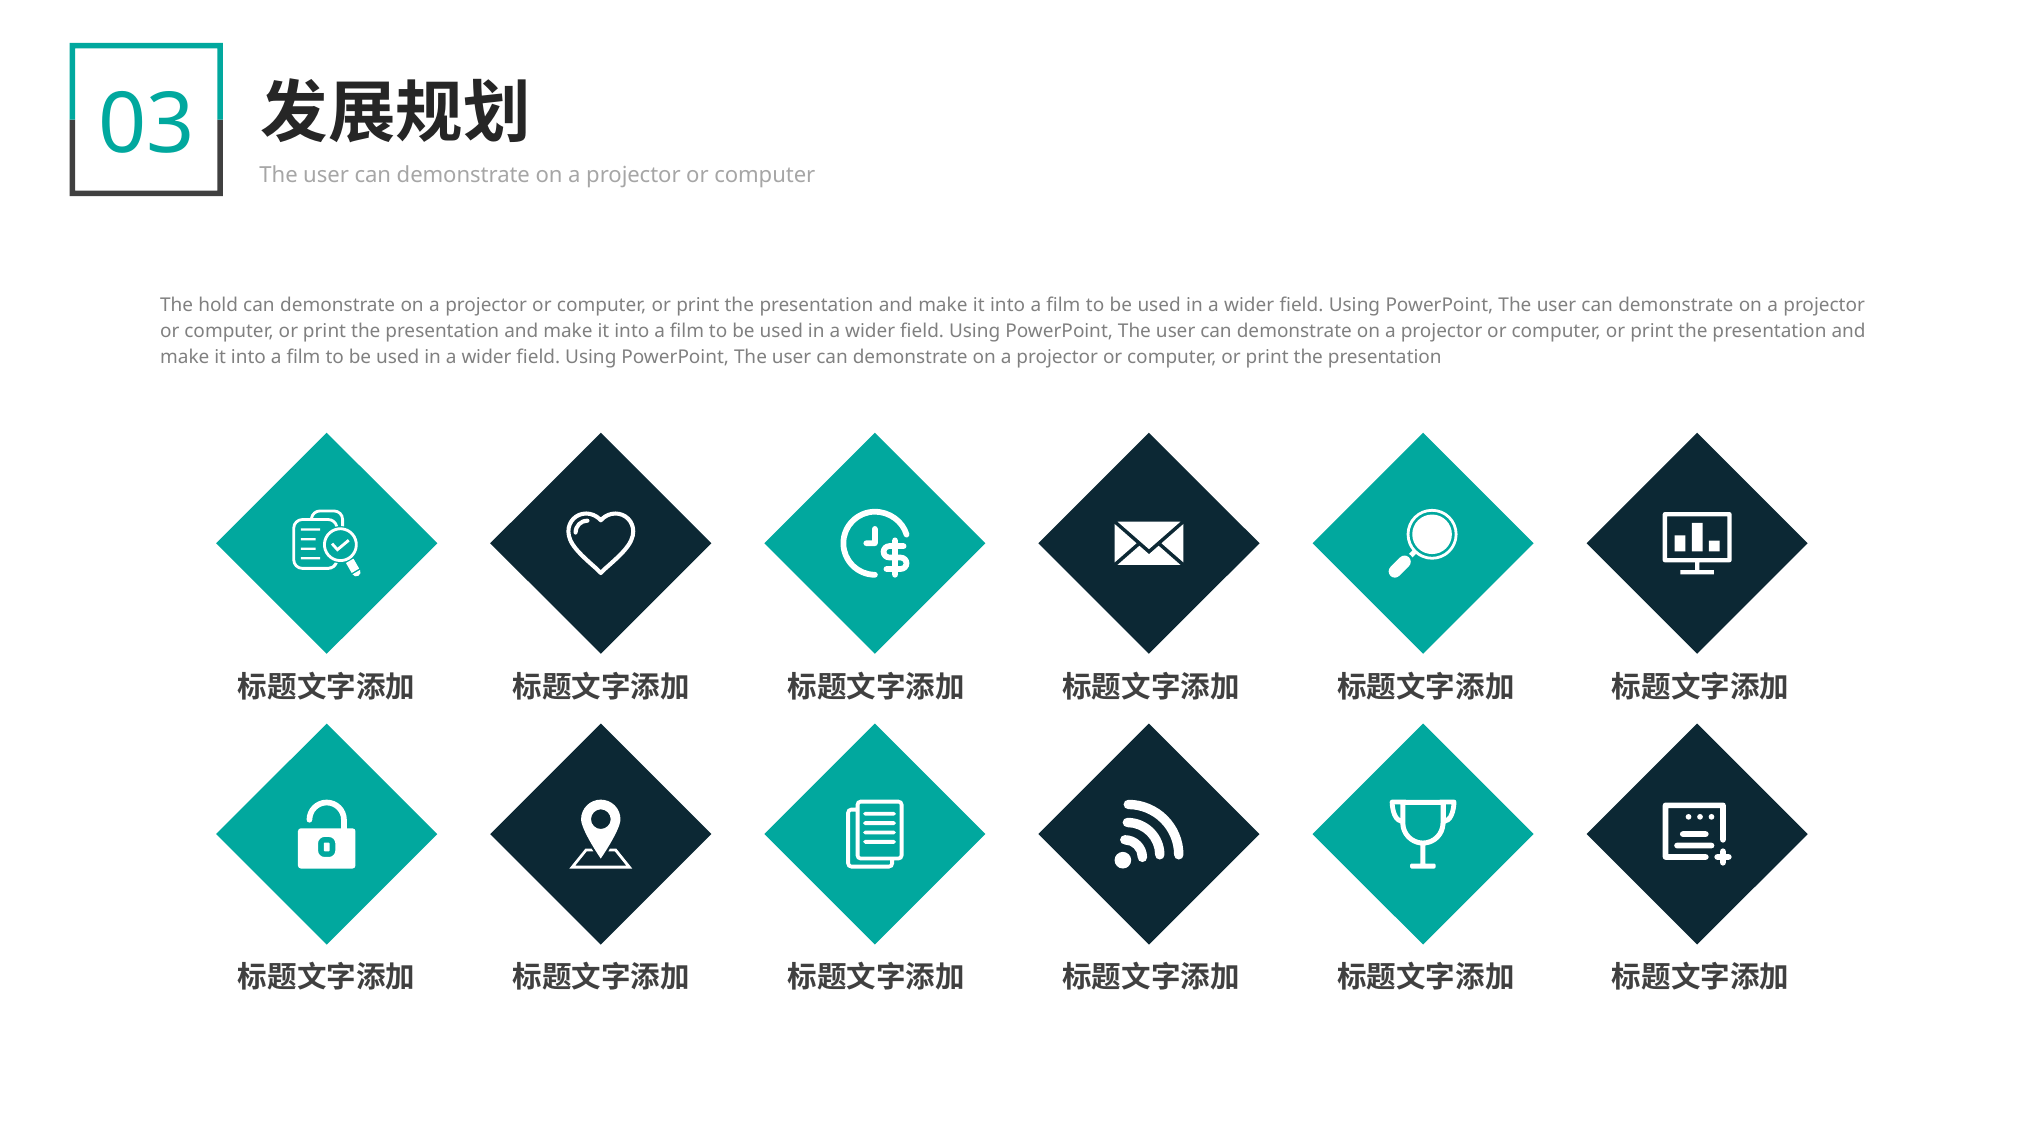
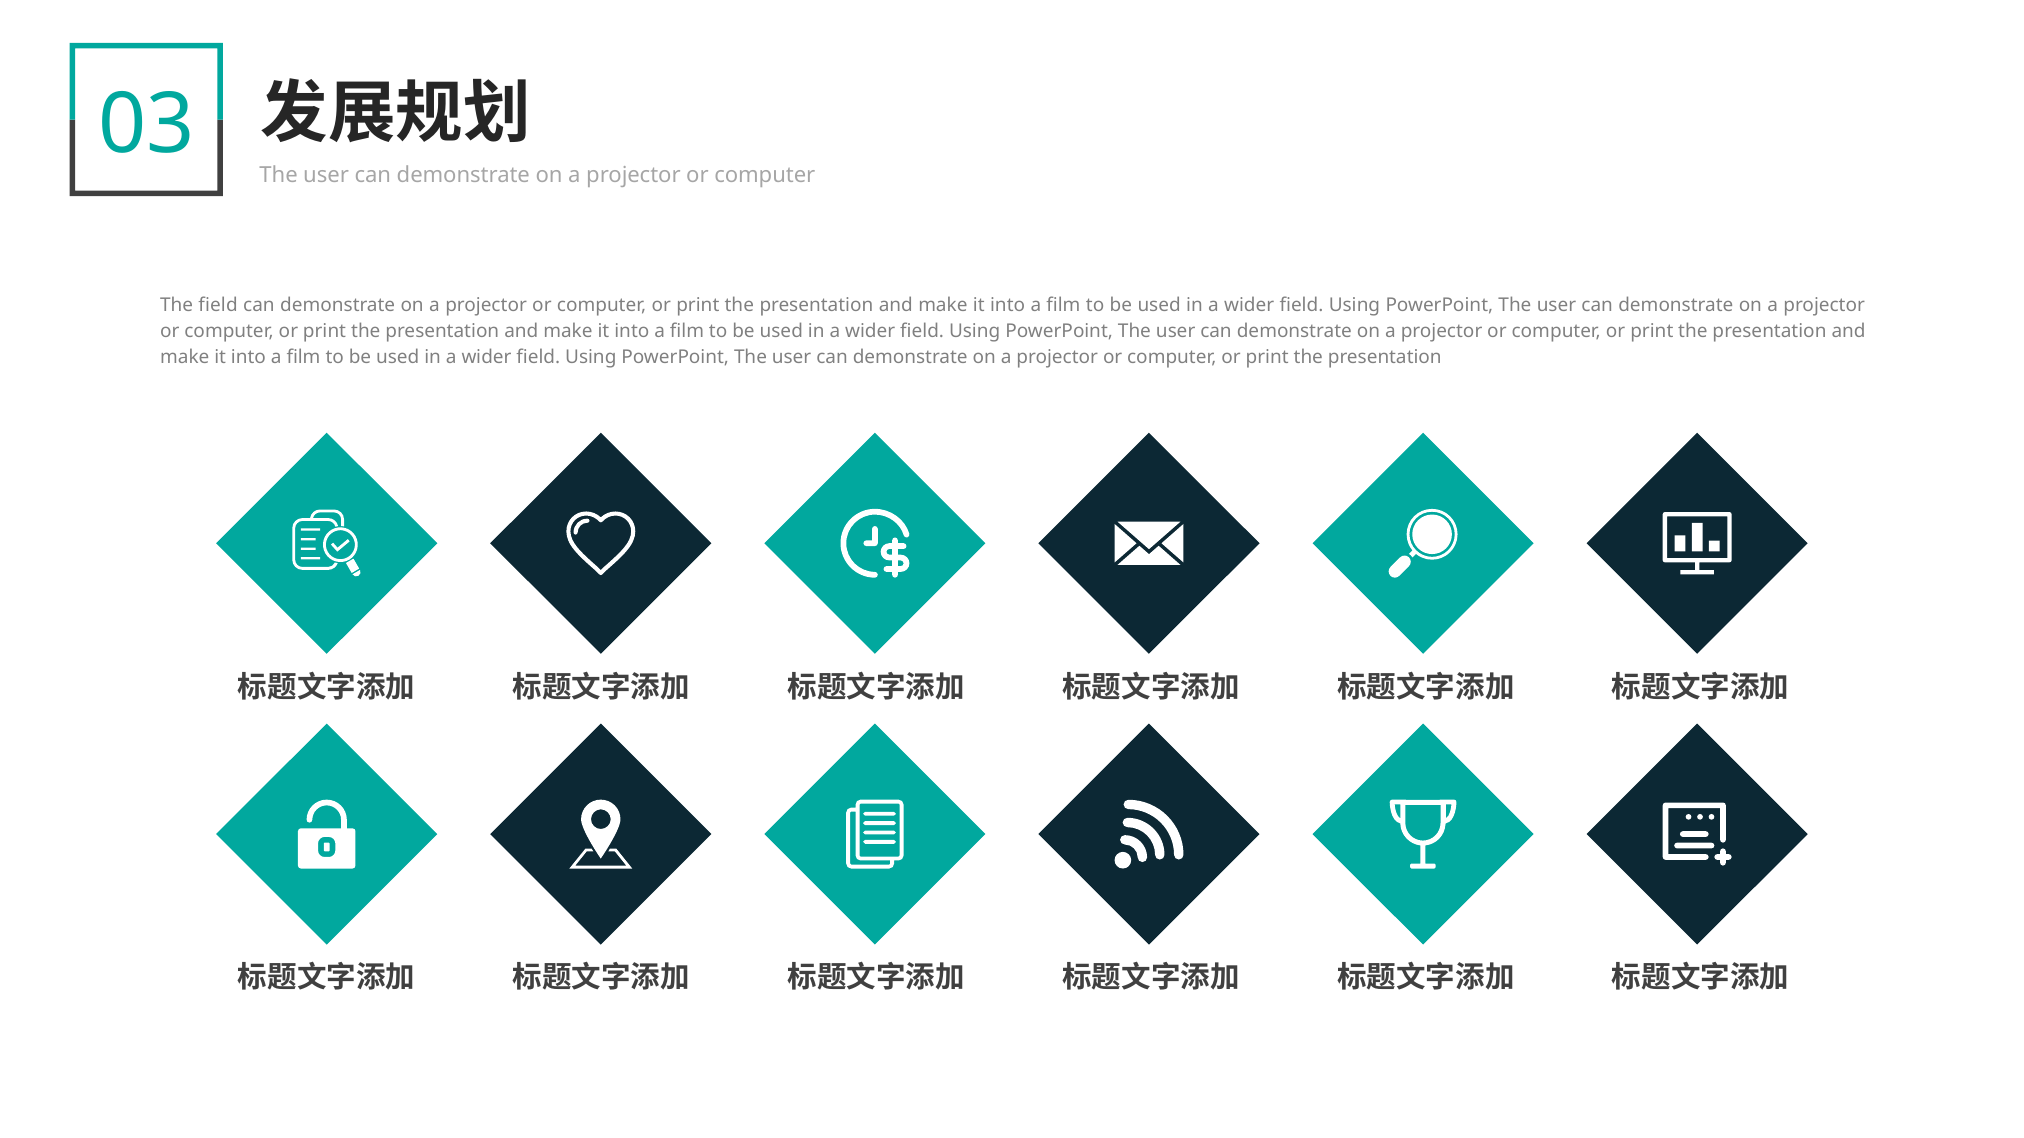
The hold: hold -> field (218, 305)
